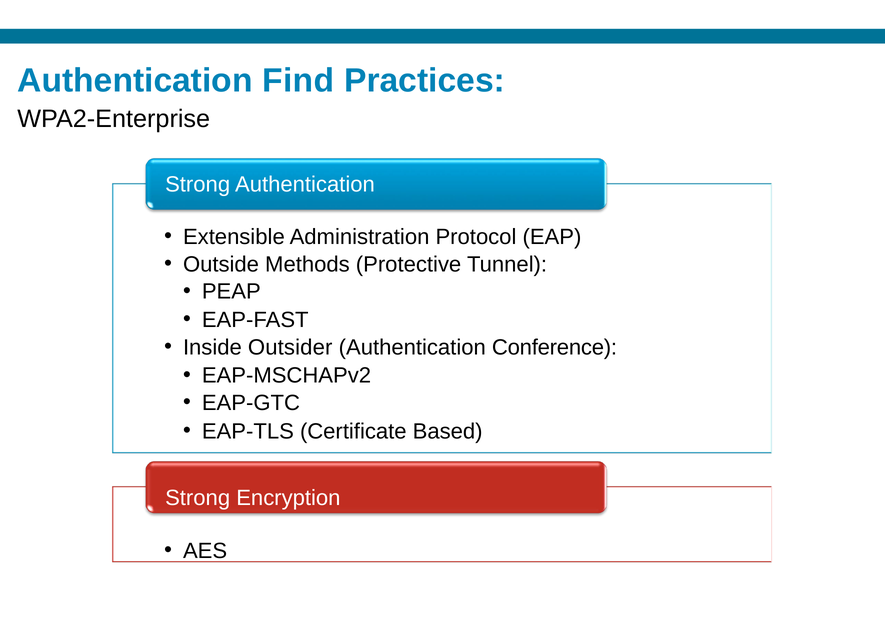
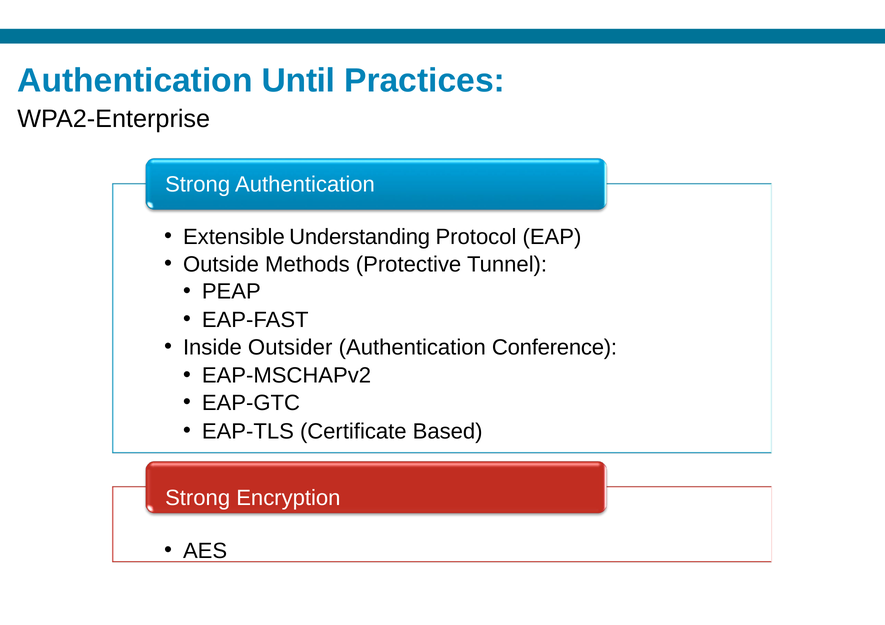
Find: Find -> Until (299, 81)
Administration: Administration -> Understanding (360, 237)
